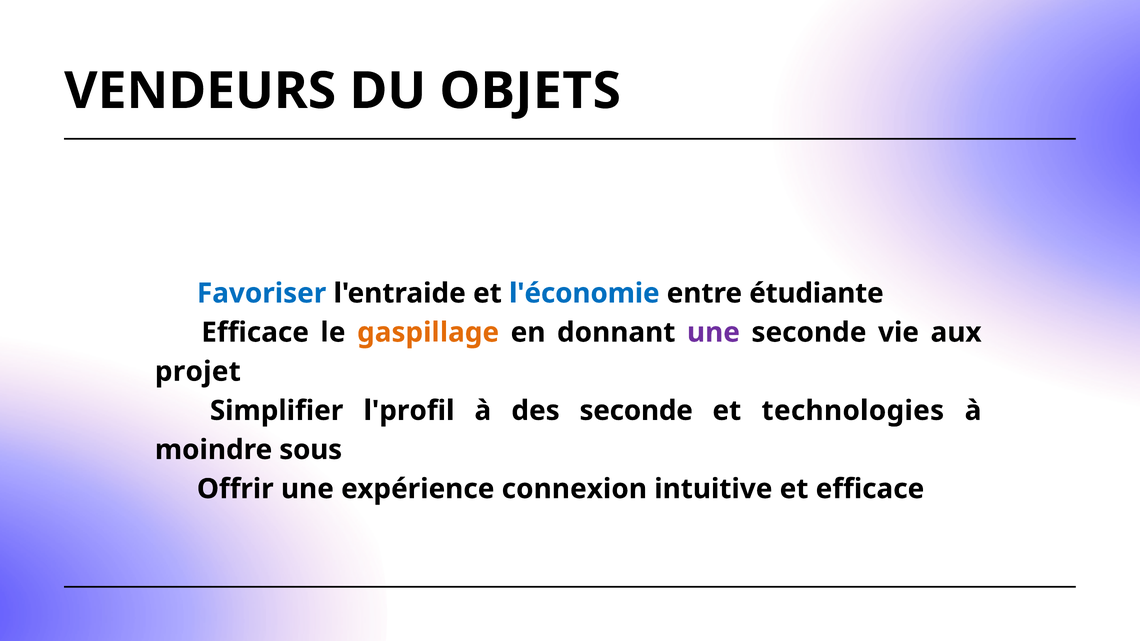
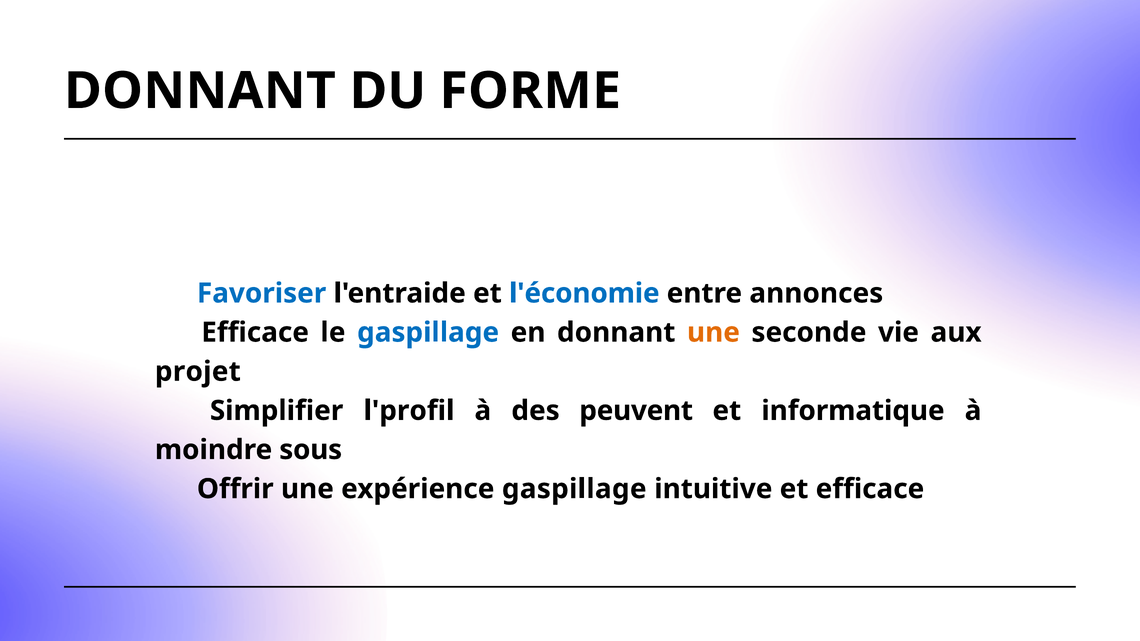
VENDEURS: VENDEURS -> DONNANT (200, 91)
OBJETS: OBJETS -> FORME (530, 91)
étudiante: étudiante -> annonces (816, 293)
gaspillage colour: orange -> blue (428, 333)
une colour: purple -> orange (713, 333)
des seconde: seconde -> peuvent (636, 411)
technologies: technologies -> informatique (853, 411)
expérience connexion: connexion -> gaspillage (574, 489)
